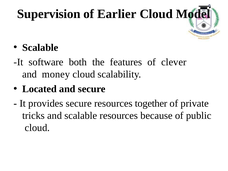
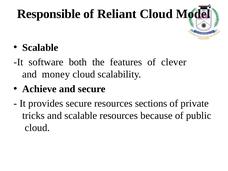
Supervision: Supervision -> Responsible (49, 14)
Earlier: Earlier -> Reliant (117, 14)
Located: Located -> Achieve (39, 89)
together: together -> sections (151, 103)
